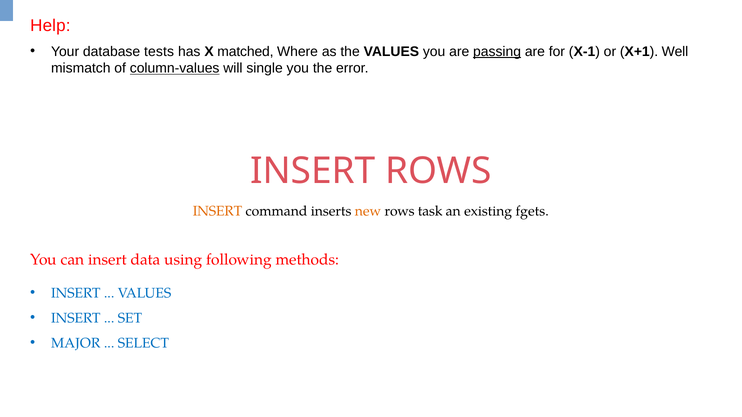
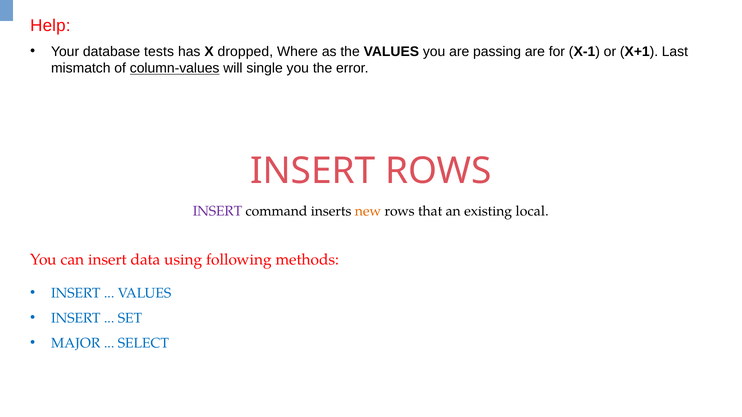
matched: matched -> dropped (245, 52)
passing underline: present -> none (497, 52)
Well: Well -> Last (675, 52)
INSERT colour: orange -> purple (217, 211)
task: task -> that (430, 211)
fgets: fgets -> local (532, 211)
